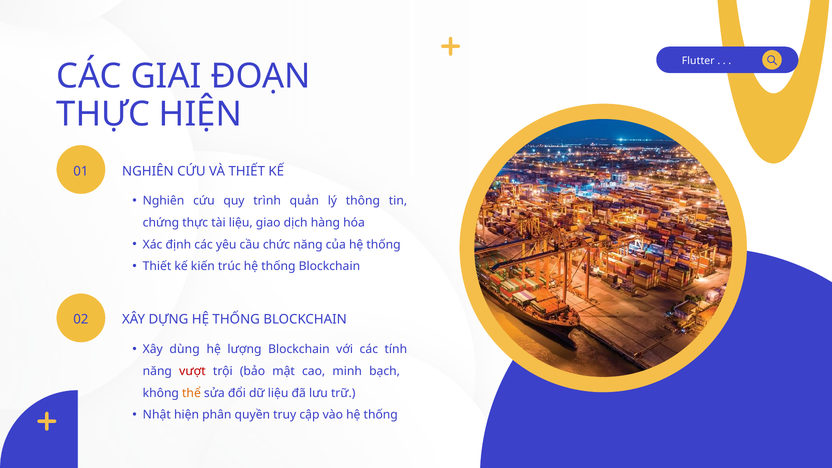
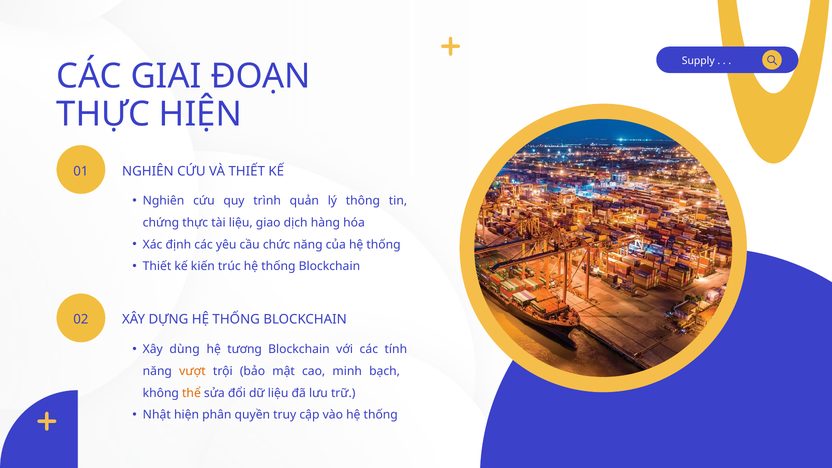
Flutter: Flutter -> Supply (698, 61)
lượng: lượng -> tương (245, 349)
vượt colour: red -> orange (192, 371)
